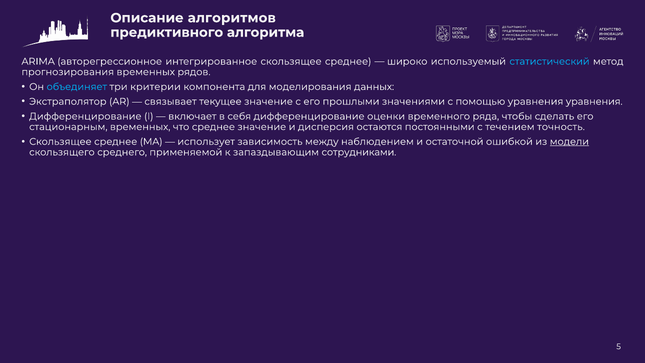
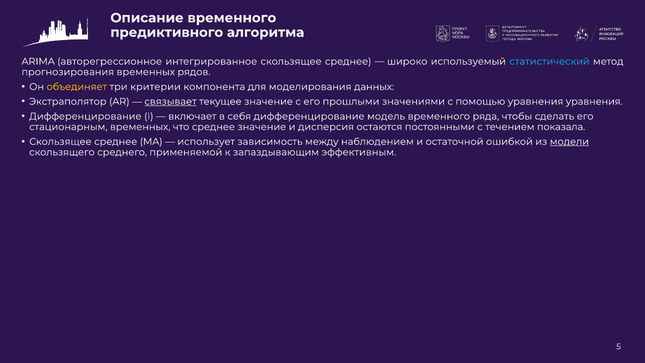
Описание алгоритмов: алгоритмов -> временного (232, 18)
объединяет colour: light blue -> yellow (77, 87)
связывает underline: none -> present (171, 101)
оценки: оценки -> модель (386, 116)
точность: точность -> показала (561, 127)
сотрудниками: сотрудниками -> эффективным (359, 152)
